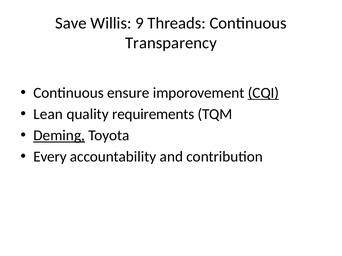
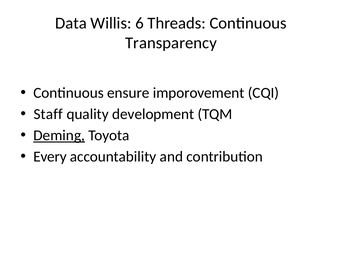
Save: Save -> Data (71, 23)
9: 9 -> 6 (139, 23)
CQI underline: present -> none (263, 93)
Lean: Lean -> Staff (48, 114)
requirements: requirements -> development (153, 114)
